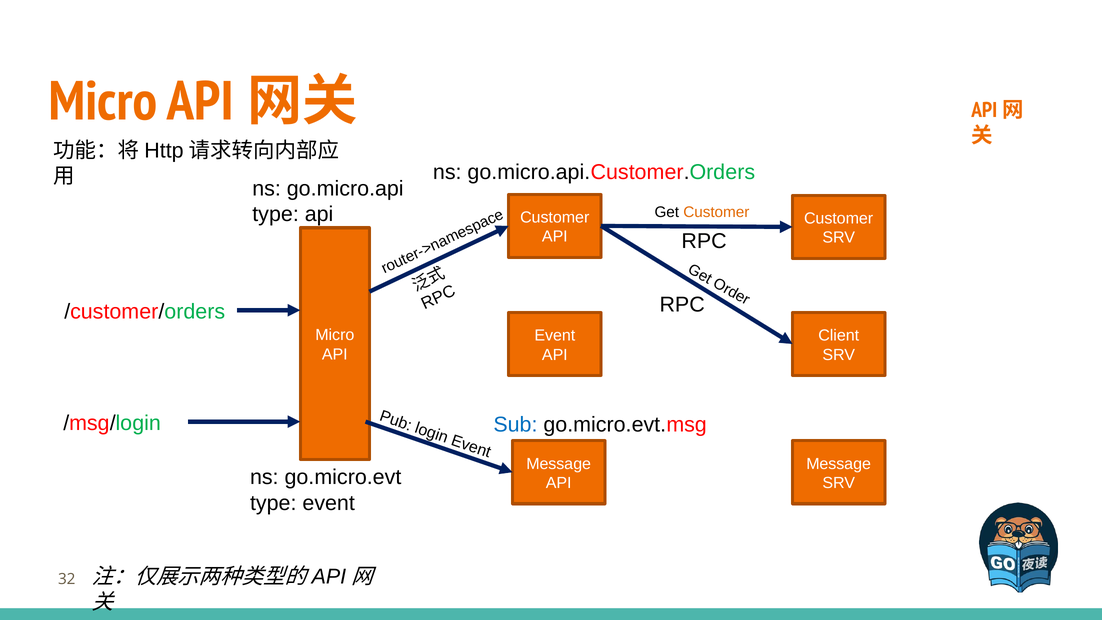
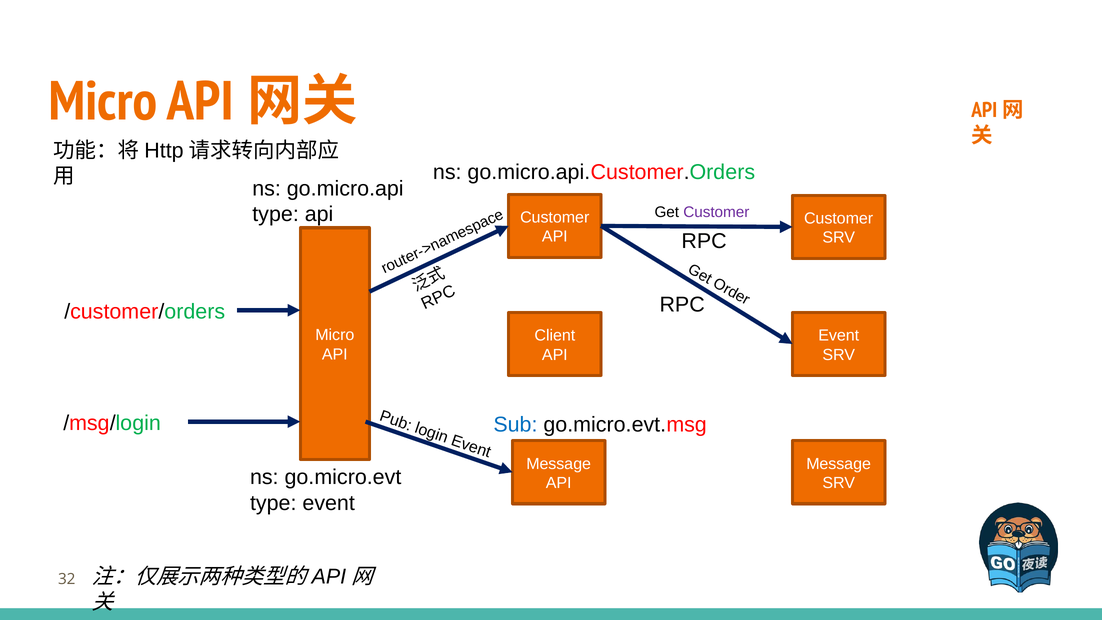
Customer colour: orange -> purple (716, 212)
Event: Event -> Client (555, 335)
Client: Client -> Event (839, 335)
